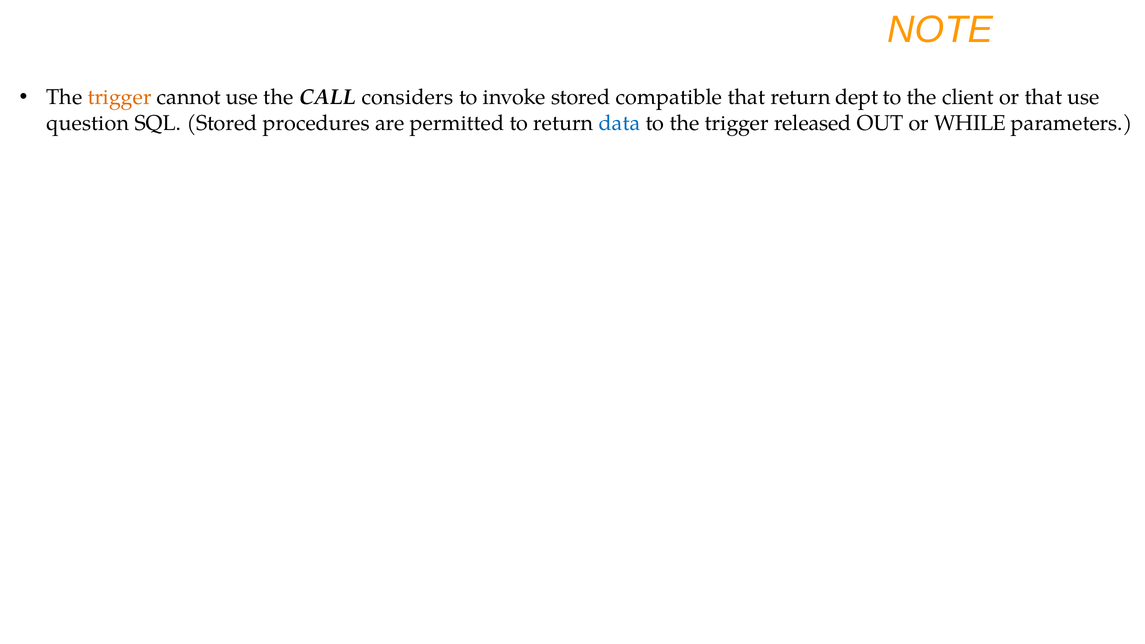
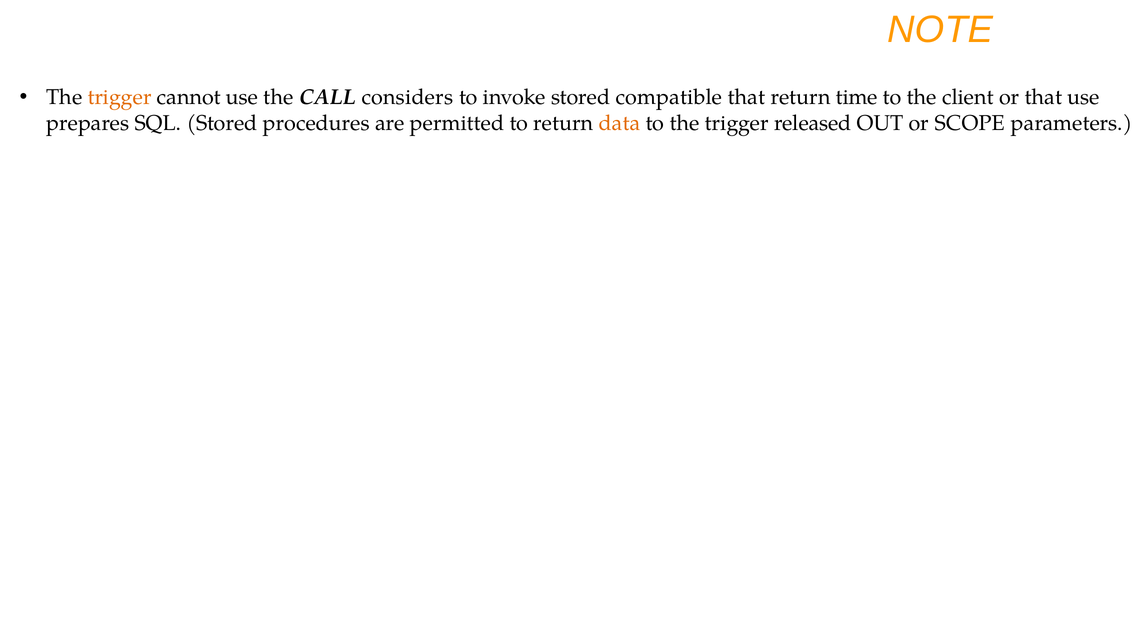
dept: dept -> time (857, 97)
question: question -> prepares (88, 123)
data colour: blue -> orange (619, 123)
WHILE: WHILE -> SCOPE (970, 123)
